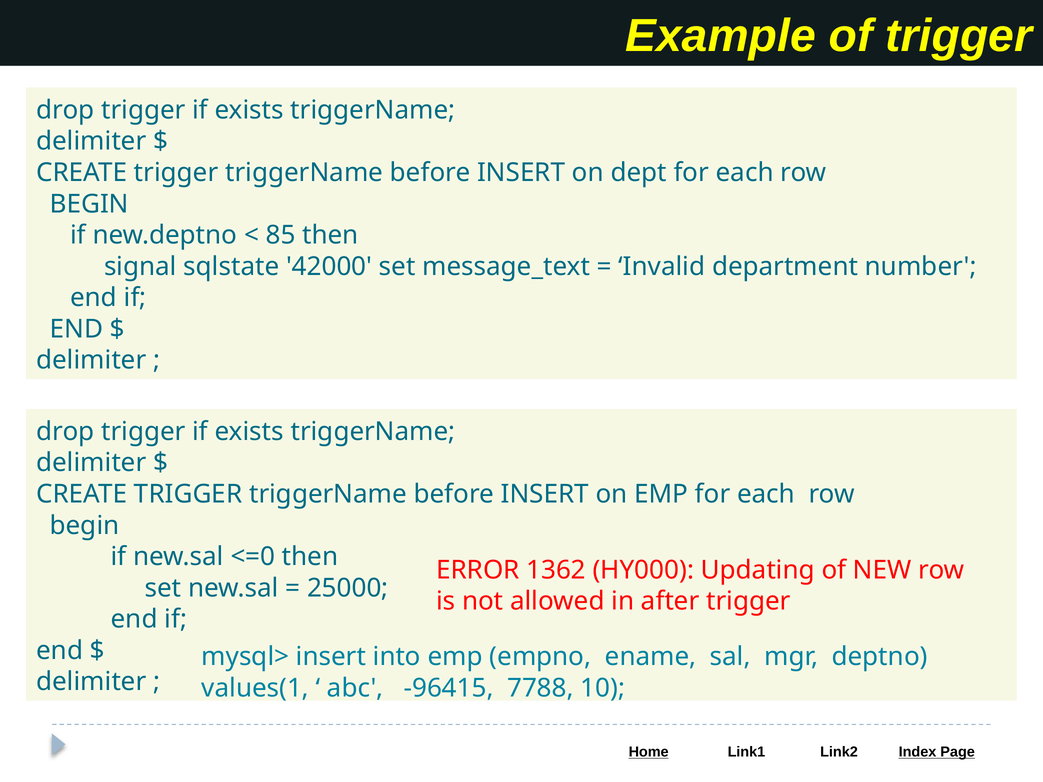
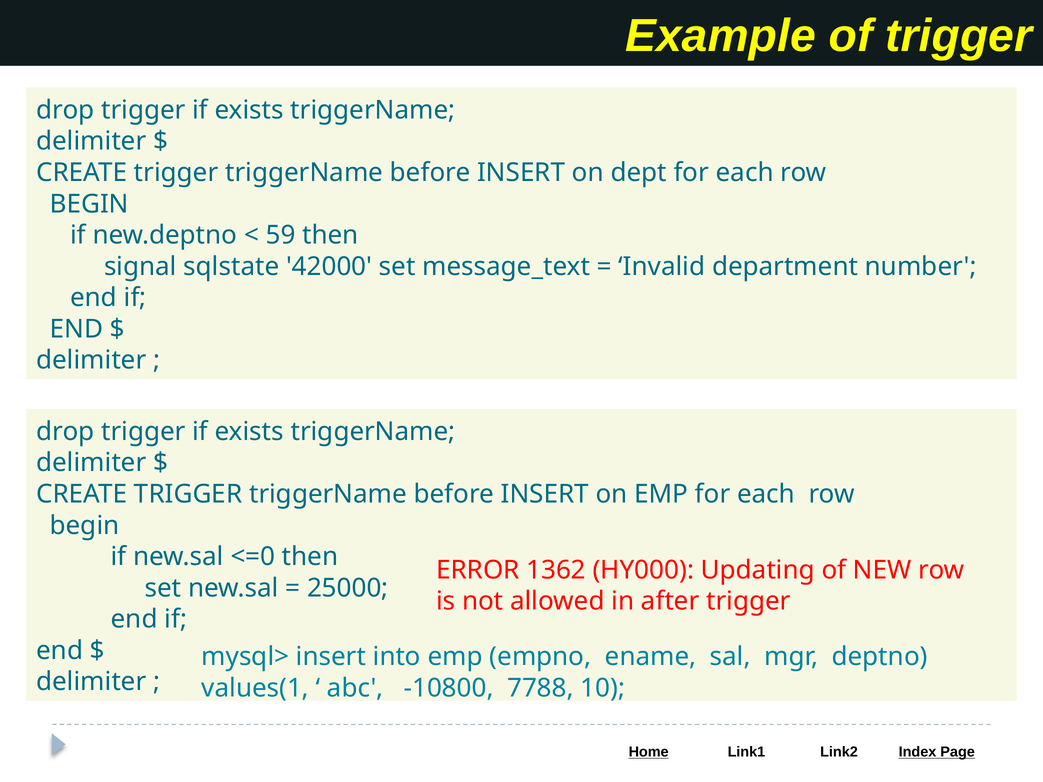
85: 85 -> 59 (281, 235)
-96415: -96415 -> -10800 (449, 688)
